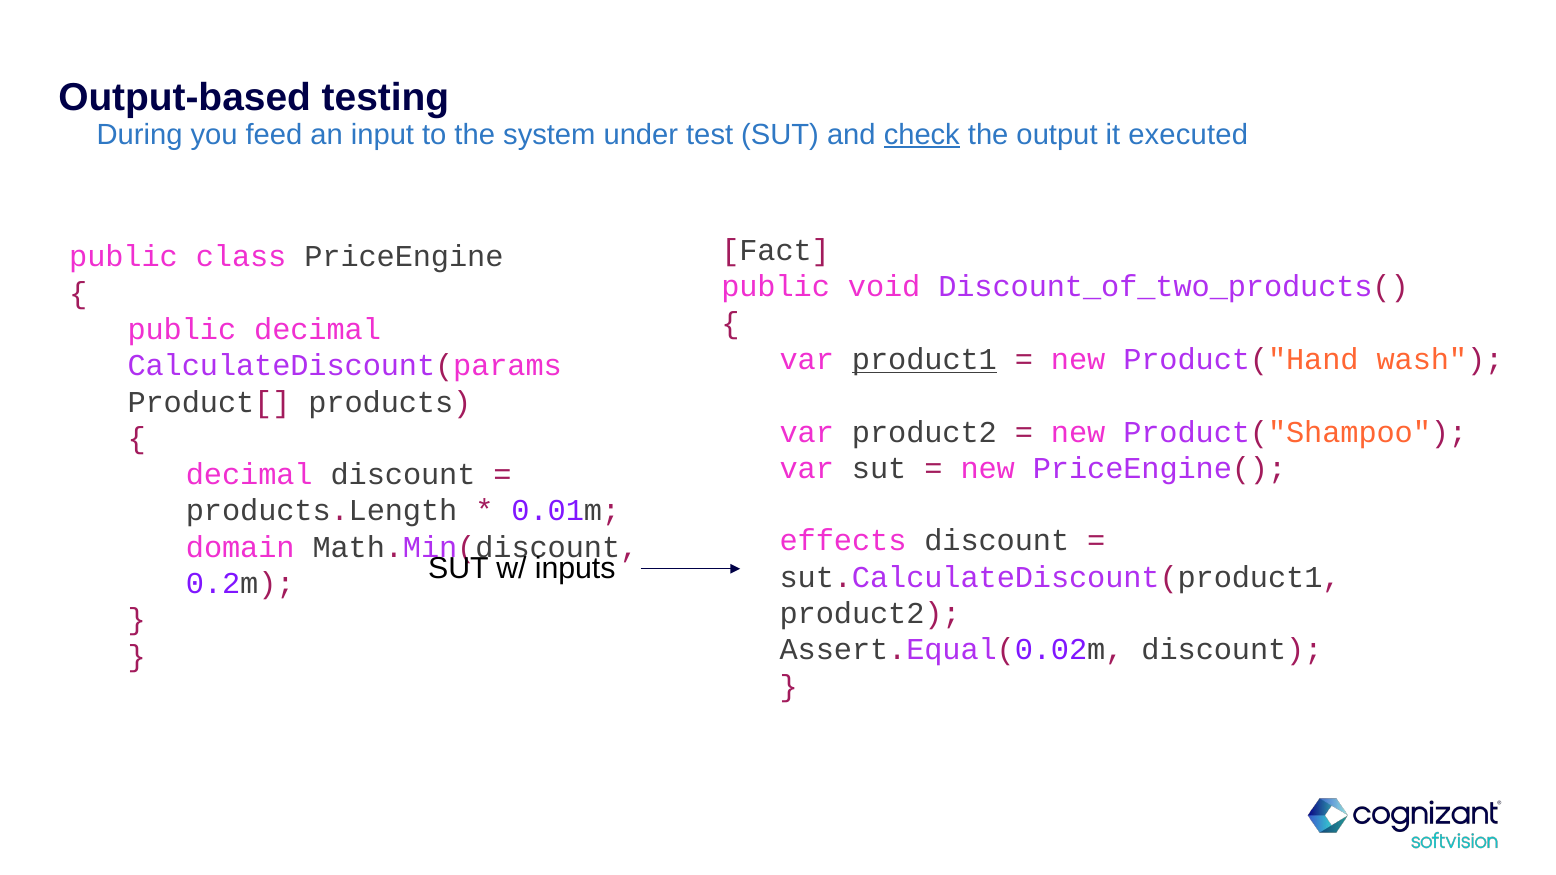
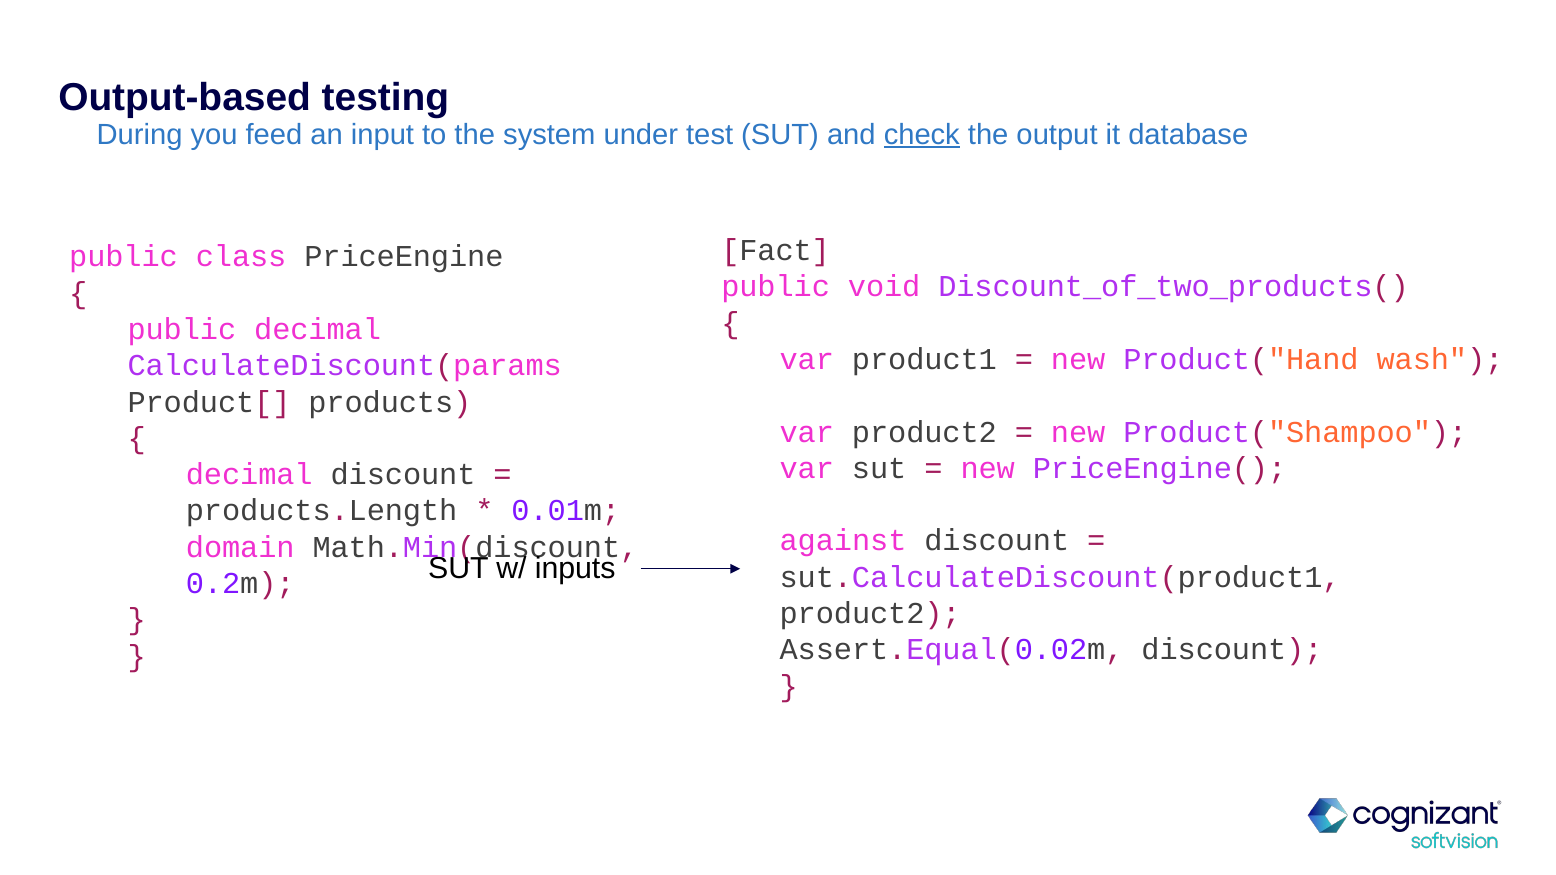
executed: executed -> database (1188, 134)
product1 underline: present -> none (924, 360)
effects: effects -> against (843, 541)
